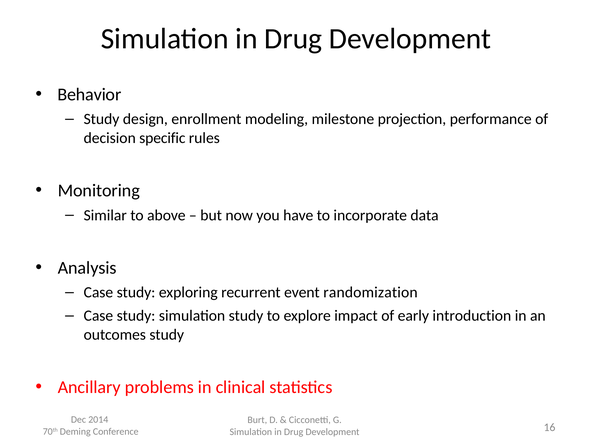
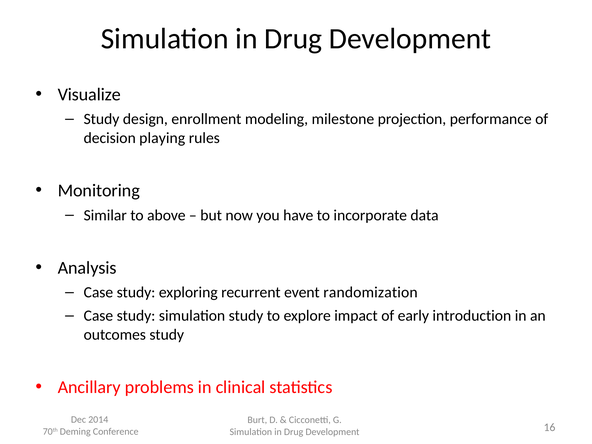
Behavior: Behavior -> Visualize (89, 95)
specific: specific -> playing (162, 138)
